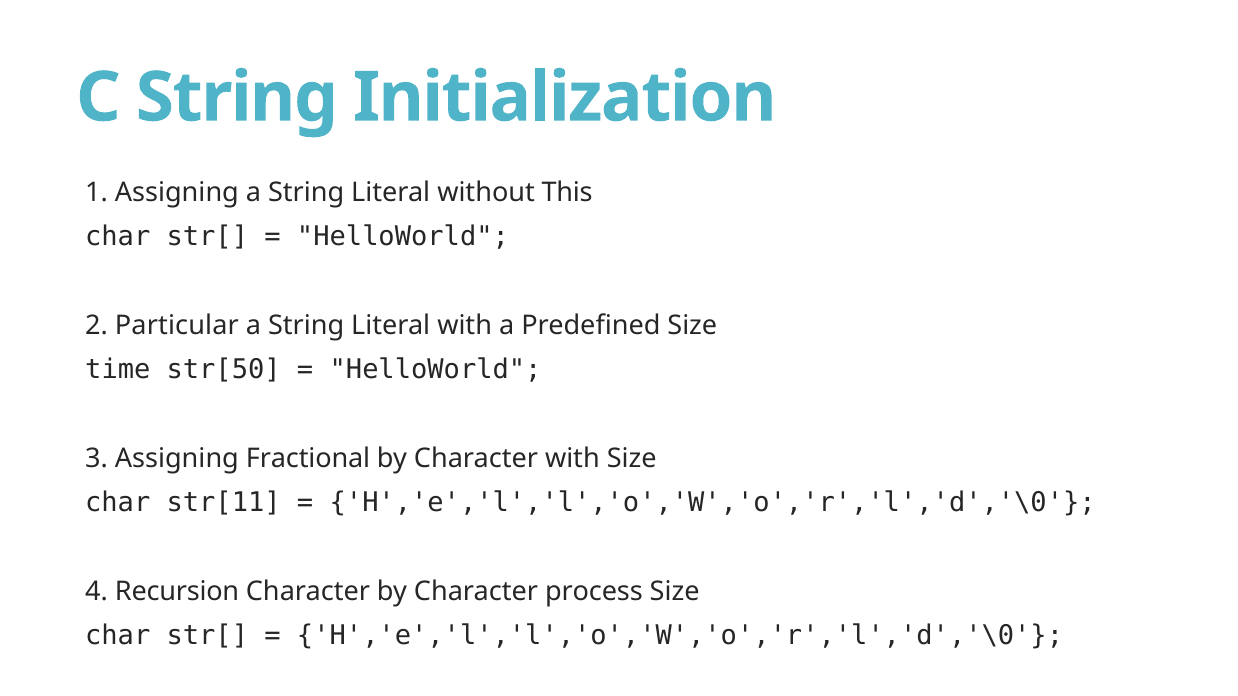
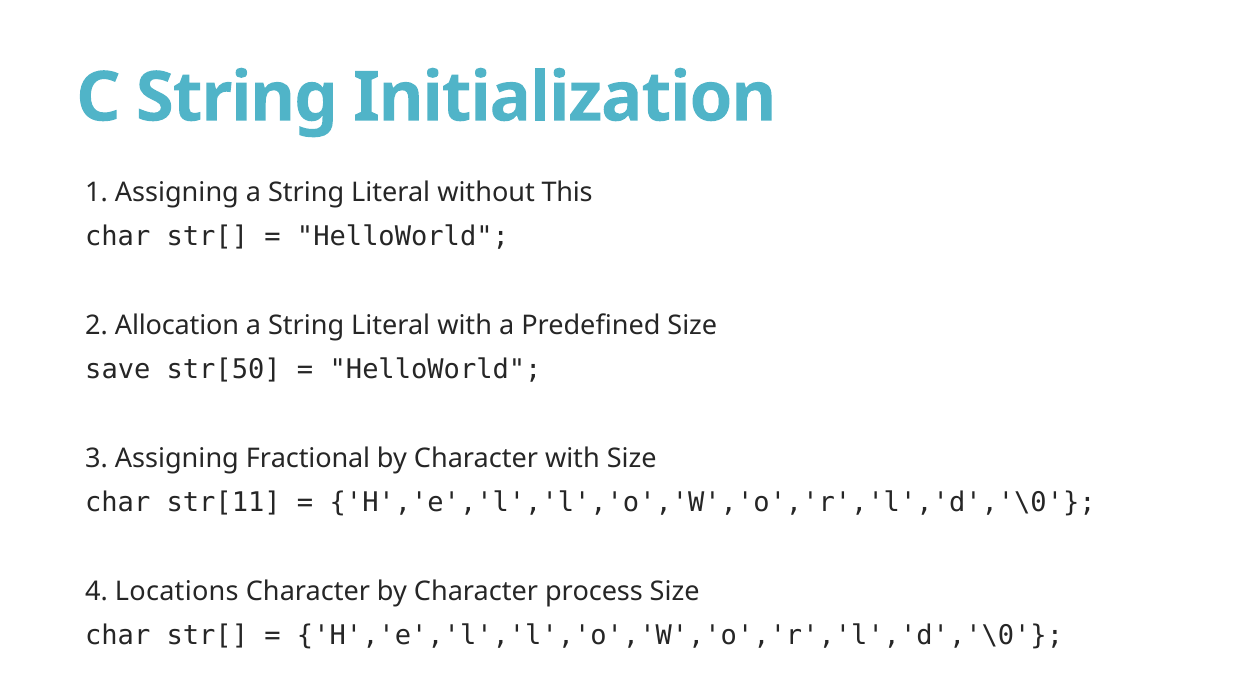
Particular: Particular -> Allocation (177, 325)
time: time -> save (118, 370)
Recursion: Recursion -> Locations (177, 592)
